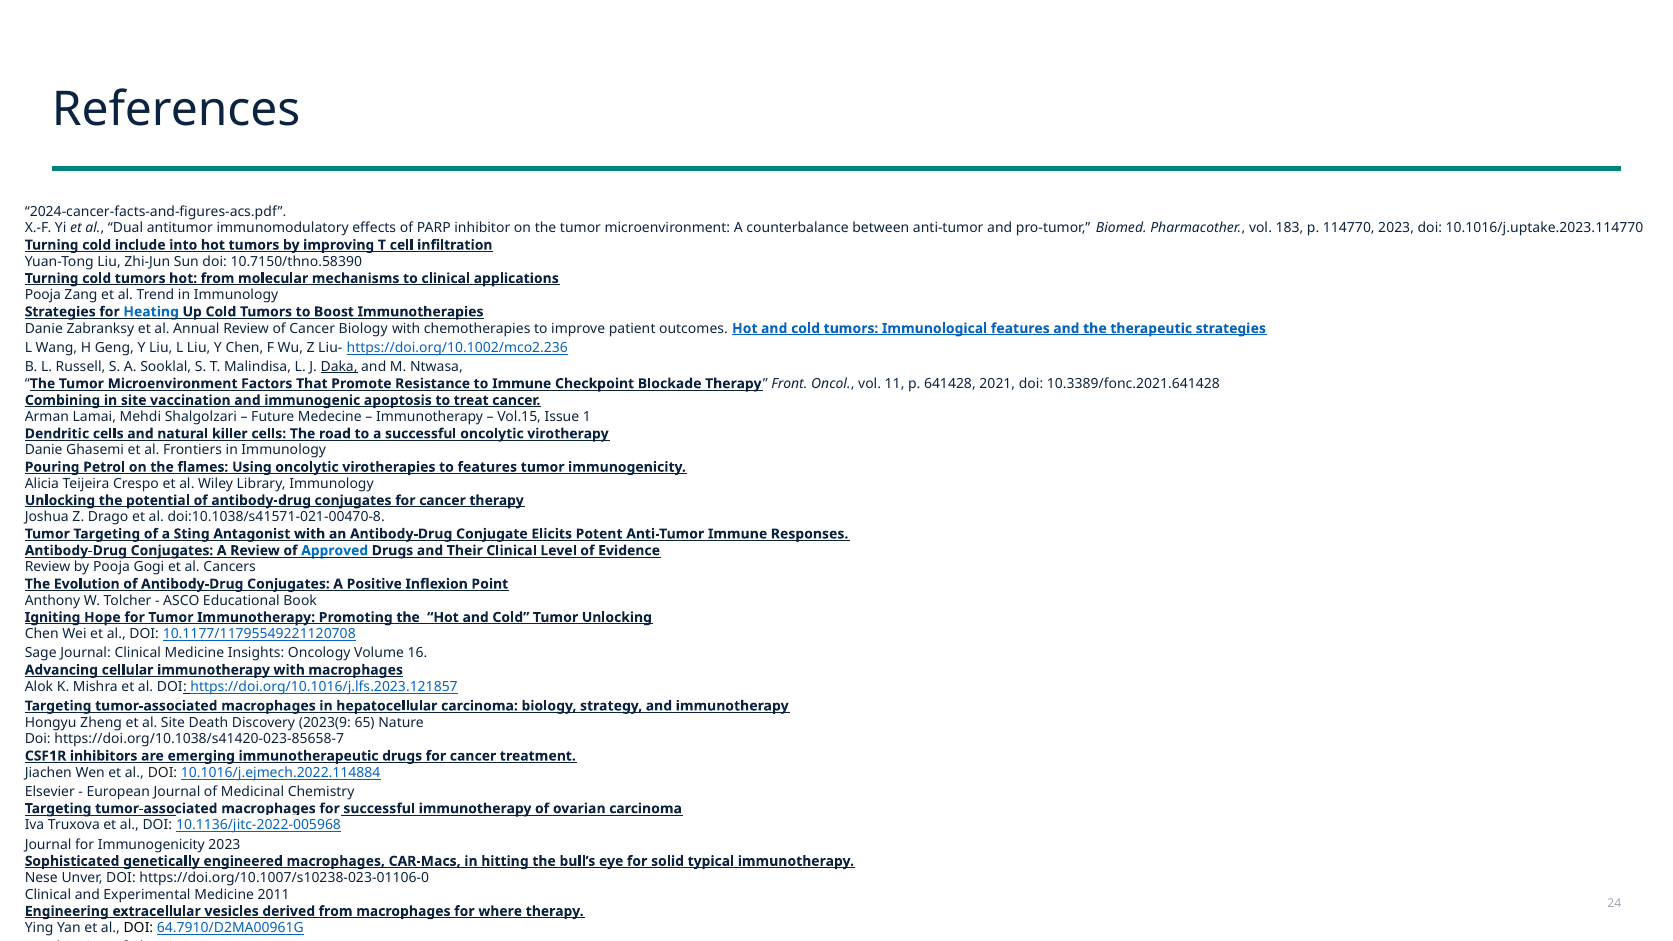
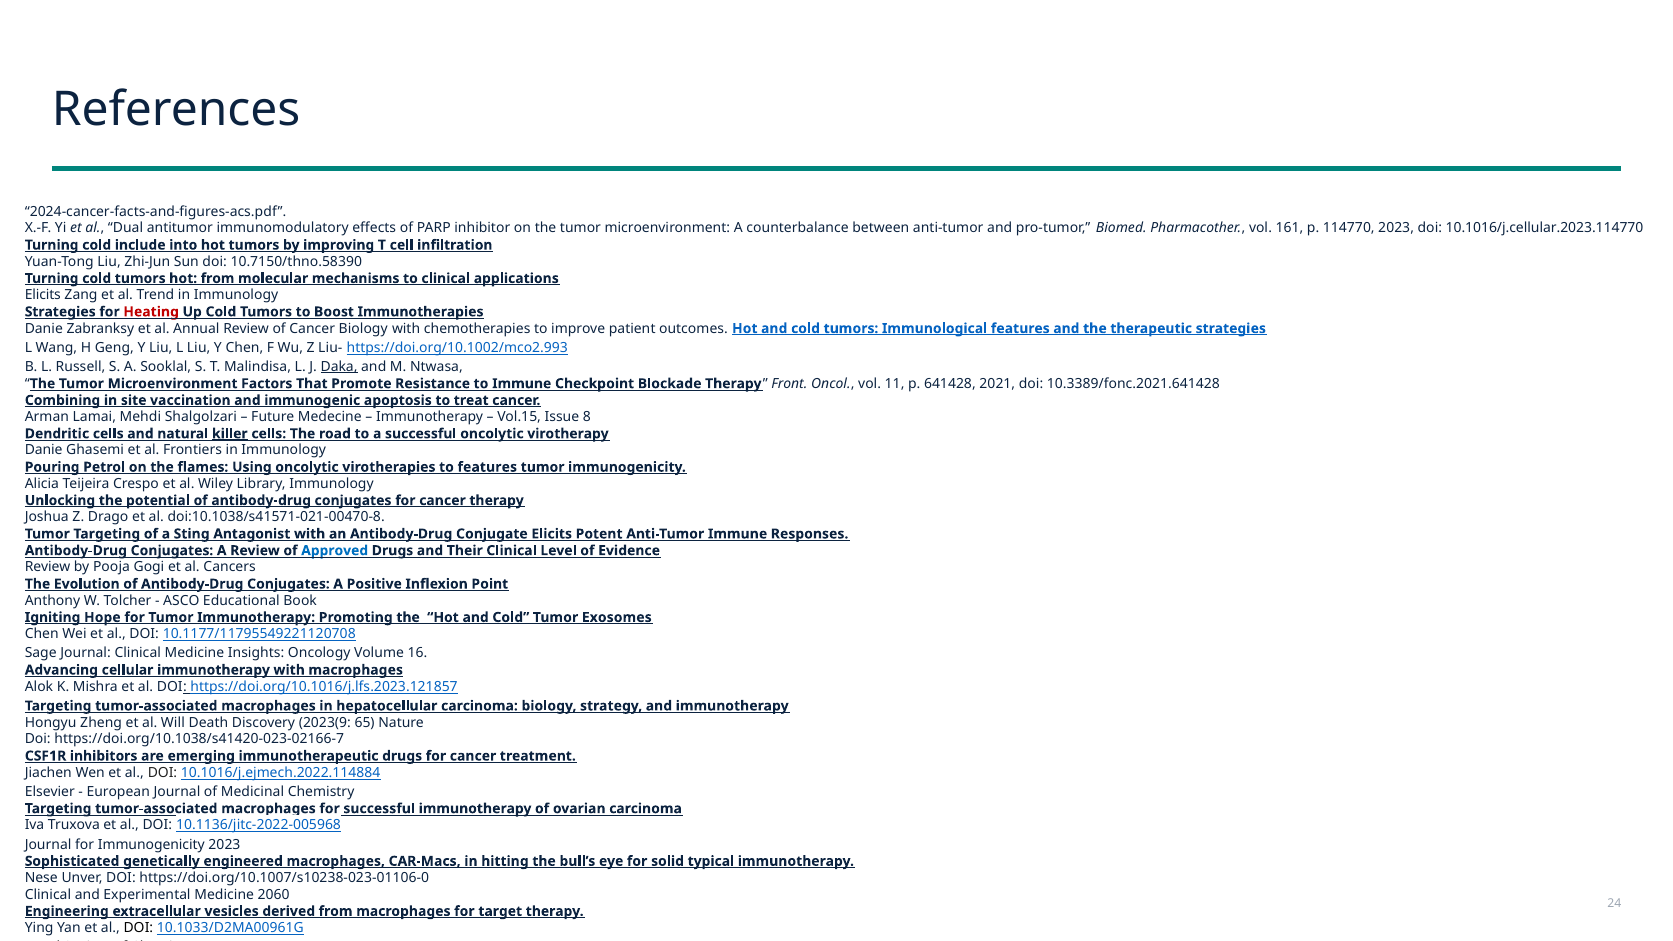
183: 183 -> 161 (1289, 228)
10.1016/j.uptake.2023.114770: 10.1016/j.uptake.2023.114770 -> 10.1016/j.cellular.2023.114770 (1544, 228)
Pooja: Pooja -> Elicits (43, 295)
Heating colour: blue -> red (151, 312)
https://doi.org/10.1002/mco2.236: https://doi.org/10.1002/mco2.236 -> https://doi.org/10.1002/mco2.993 (457, 348)
1: 1 -> 8 (587, 417)
killer underline: none -> present (230, 434)
Tumor Unlocking: Unlocking -> Exosomes (617, 617)
al Site: Site -> Will (173, 723)
https://doi.org/10.1038/s41420-023-85658-7: https://doi.org/10.1038/s41420-023-85658-7 -> https://doi.org/10.1038/s41420-023-02166-7 (199, 739)
2011: 2011 -> 2060 (274, 895)
where: where -> target (500, 911)
64.7910/D2MA00961G: 64.7910/D2MA00961G -> 10.1033/D2MA00961G (230, 928)
